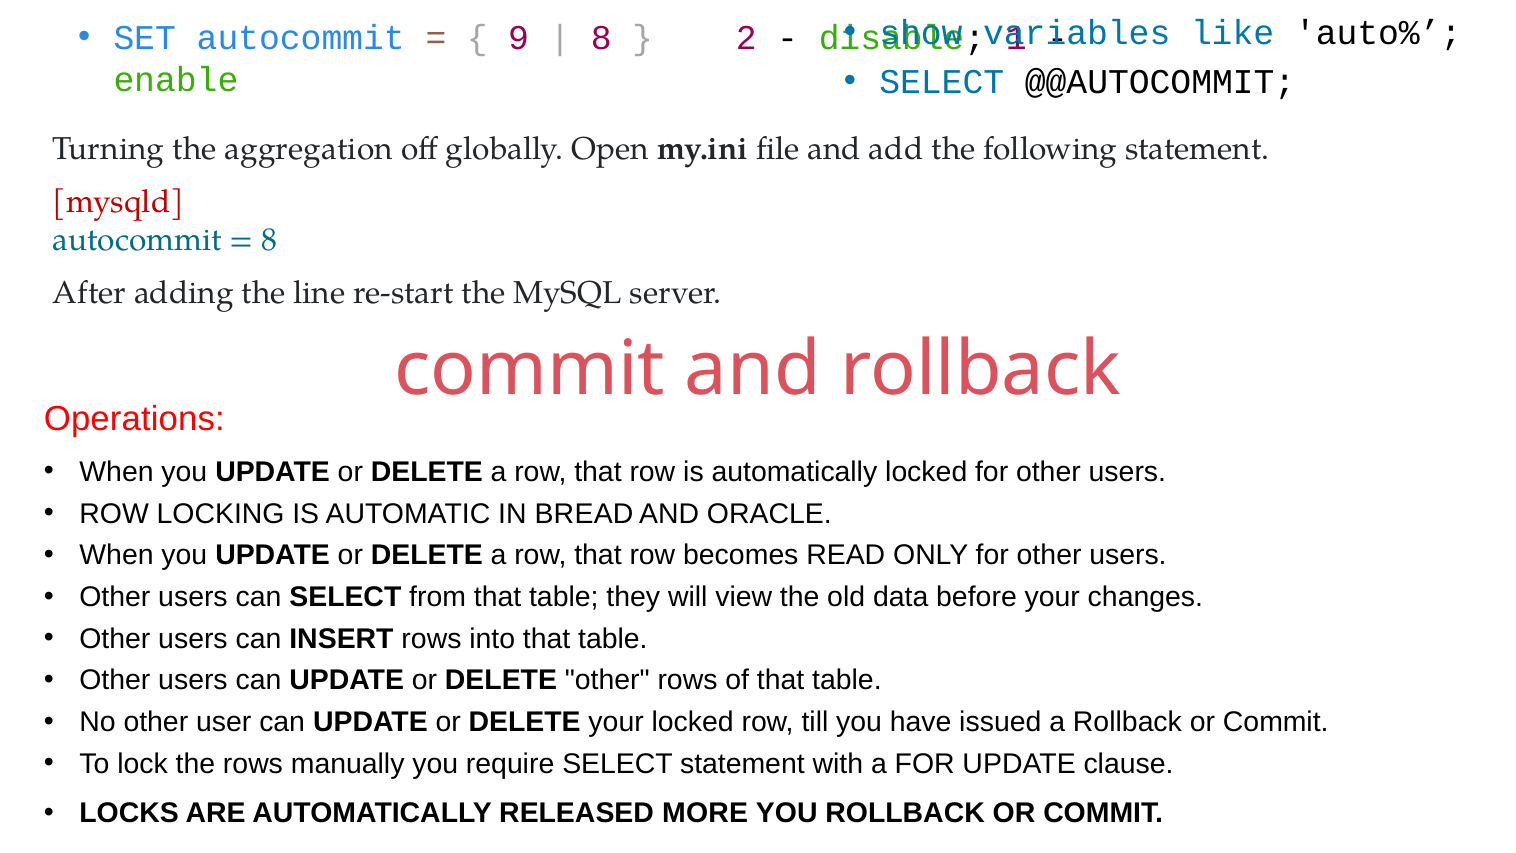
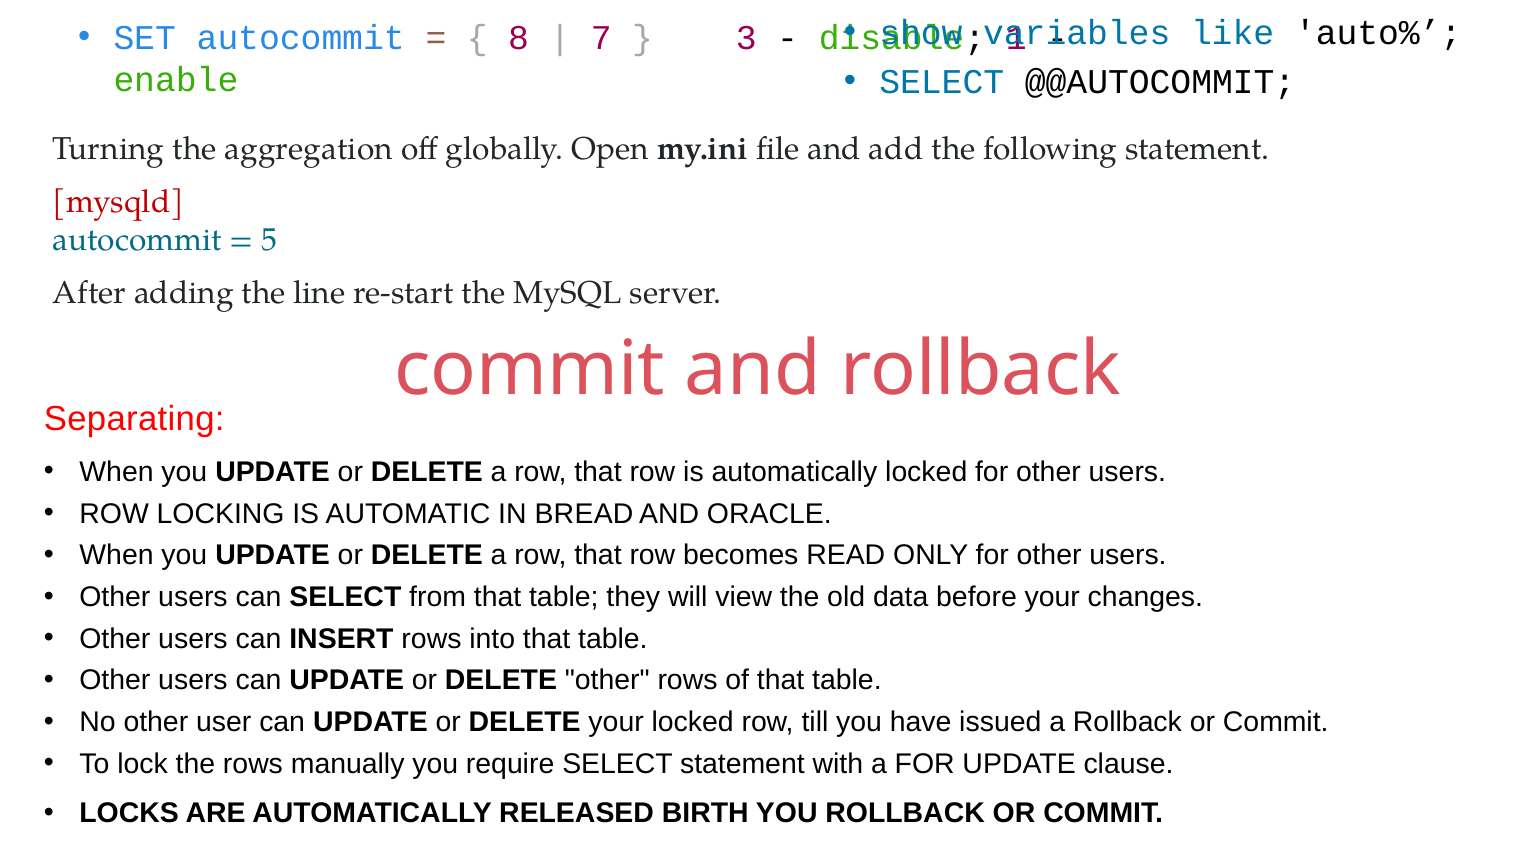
9: 9 -> 8 (519, 38)
8: 8 -> 7 (601, 38)
2: 2 -> 3 (746, 38)
8: 8 -> 5 (269, 240)
Operations: Operations -> Separating (134, 419)
MORE: MORE -> BIRTH (705, 813)
